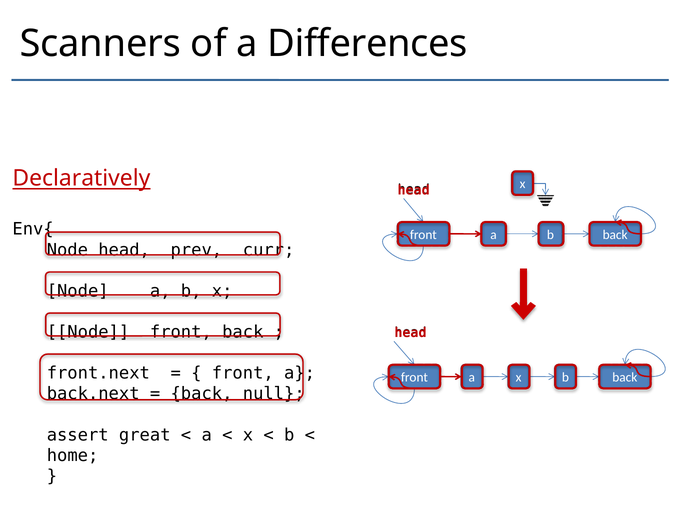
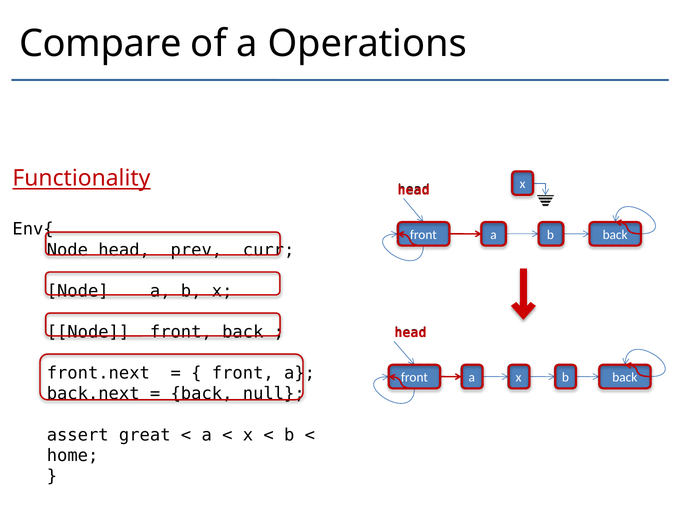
Scanners: Scanners -> Compare (100, 44)
Differences: Differences -> Operations (367, 44)
Declaratively: Declaratively -> Functionality (81, 178)
